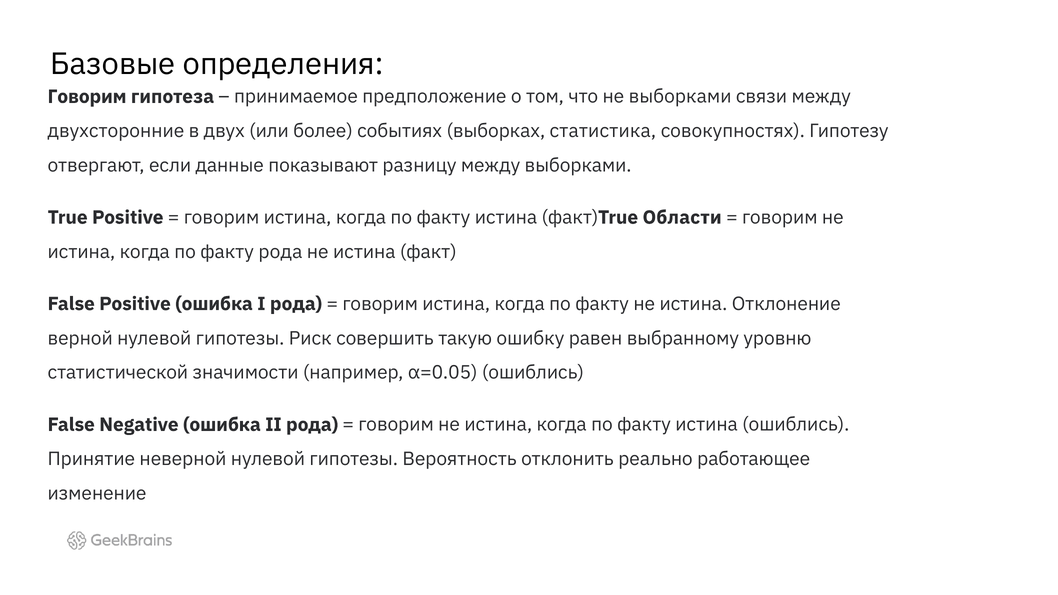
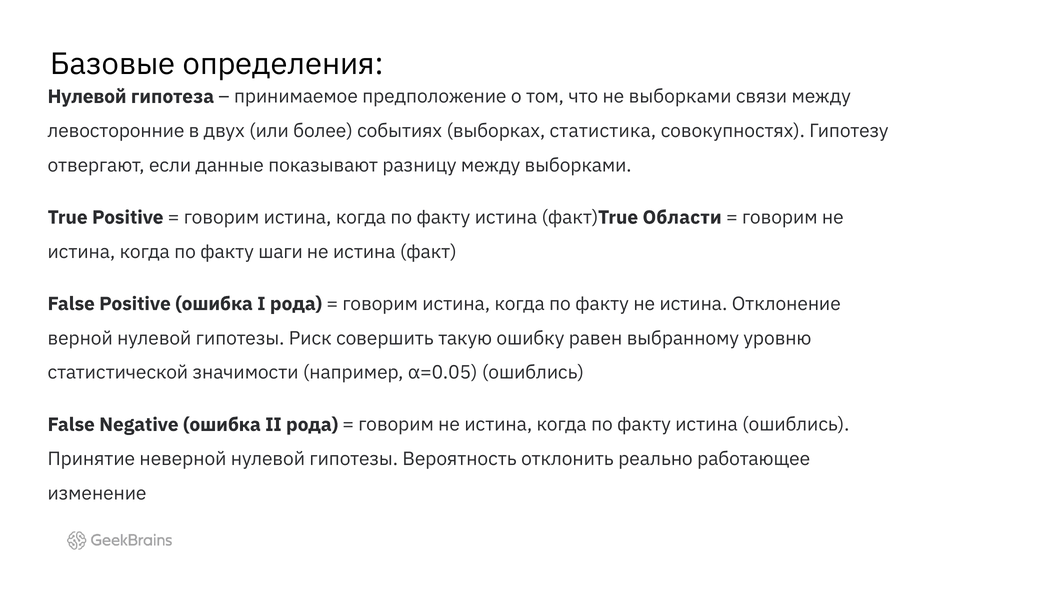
Говорим: Говорим -> Нулевой (87, 97)
двухсторонние: двухсторонние -> левосторонние (116, 131)
факту рода: рода -> шаги (281, 252)
